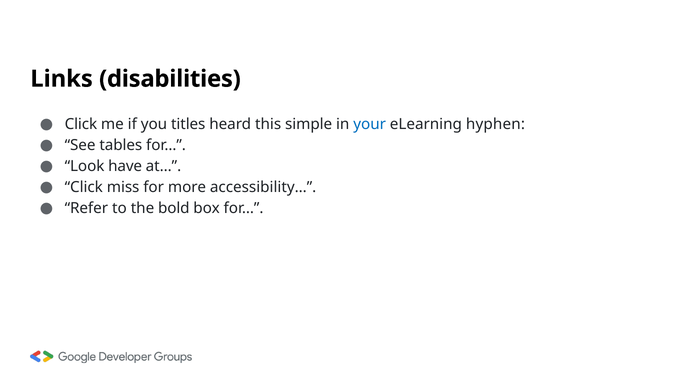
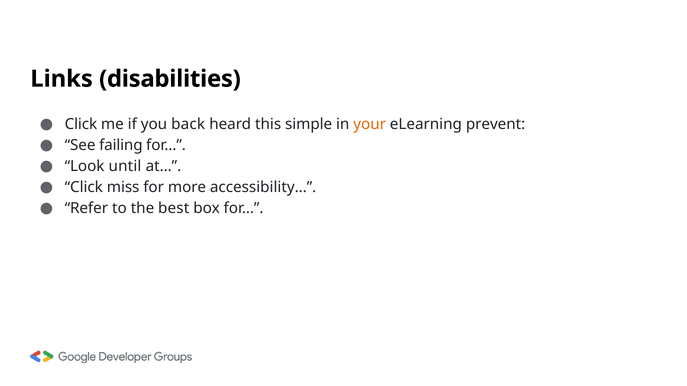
titles: titles -> back (188, 124)
your colour: blue -> orange (370, 124)
hyphen: hyphen -> prevent (496, 124)
tables: tables -> failing (121, 145)
have: have -> until (125, 166)
bold: bold -> best (174, 208)
